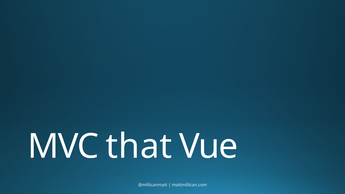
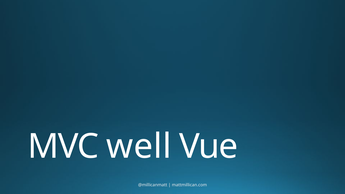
that: that -> well (139, 146)
